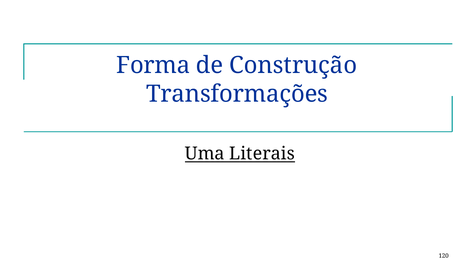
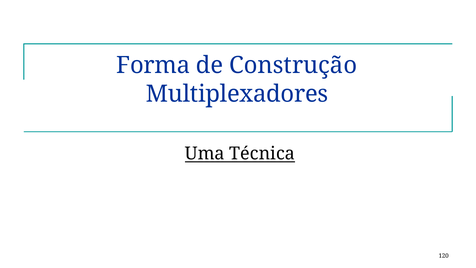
Transformações: Transformações -> Multiplexadores (237, 94)
Literais: Literais -> Técnica (262, 154)
